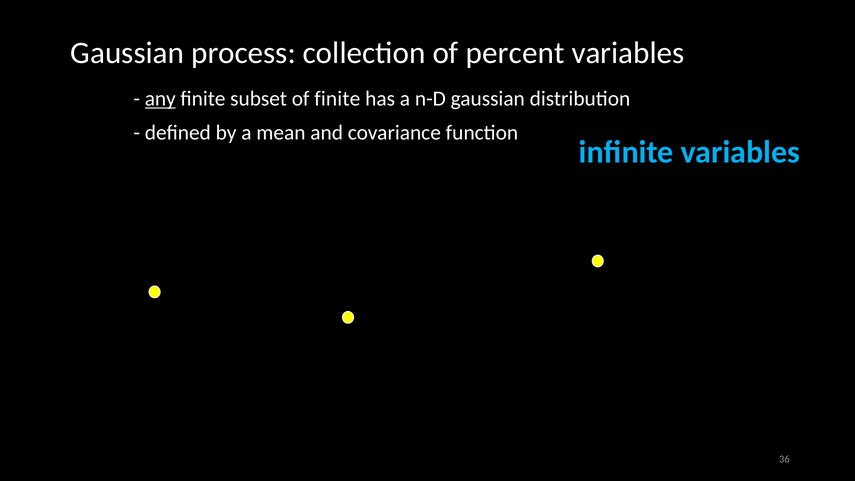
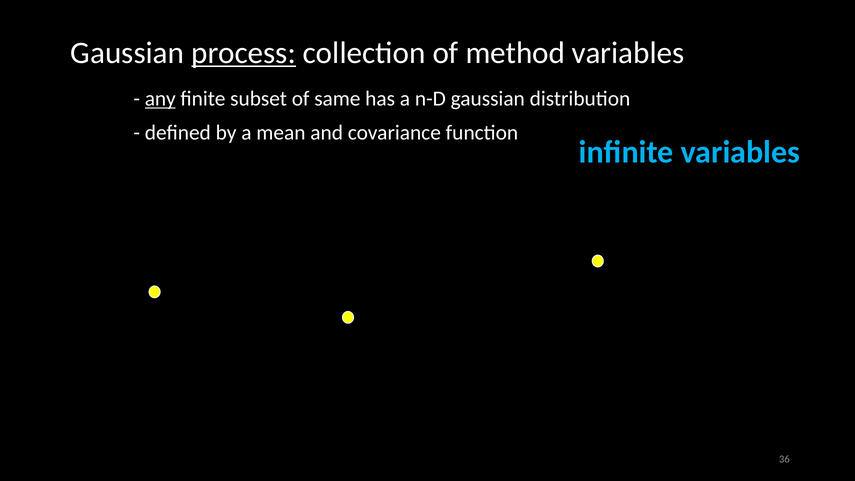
process underline: none -> present (244, 53)
percent: percent -> method (515, 53)
of finite: finite -> same (337, 99)
